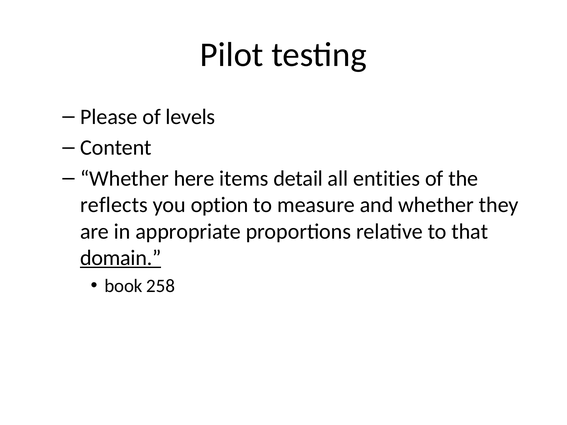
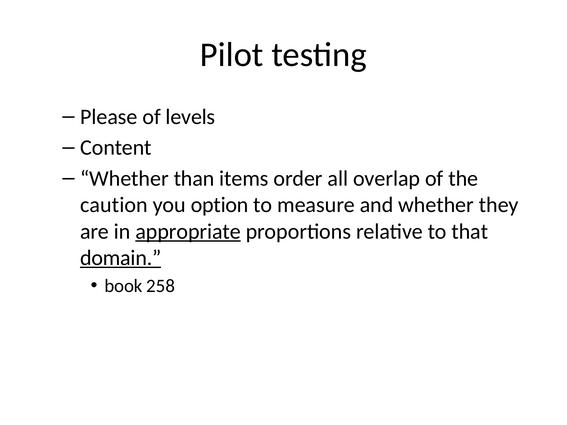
here: here -> than (194, 179)
detail: detail -> order (298, 179)
entities: entities -> overlap (387, 179)
reflects: reflects -> caution (114, 205)
appropriate underline: none -> present (188, 232)
